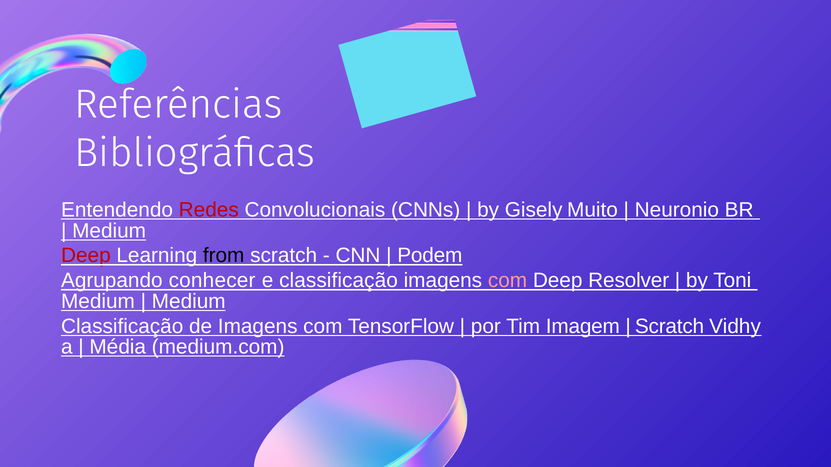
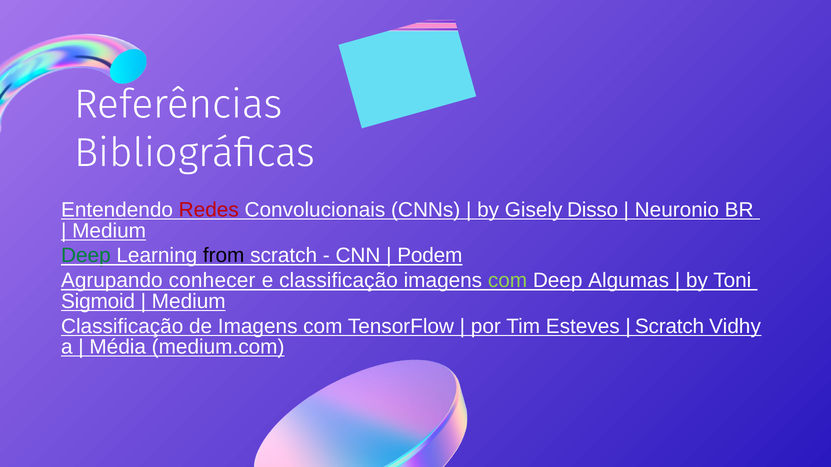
Muito: Muito -> Disso (593, 210)
Deep colour: red -> green (86, 256)
com colour: pink -> light green (508, 281)
Resolver: Resolver -> Algumas (629, 281)
Medium: Medium -> Sigmoid (98, 302)
Imagem: Imagem -> Esteves (583, 327)
